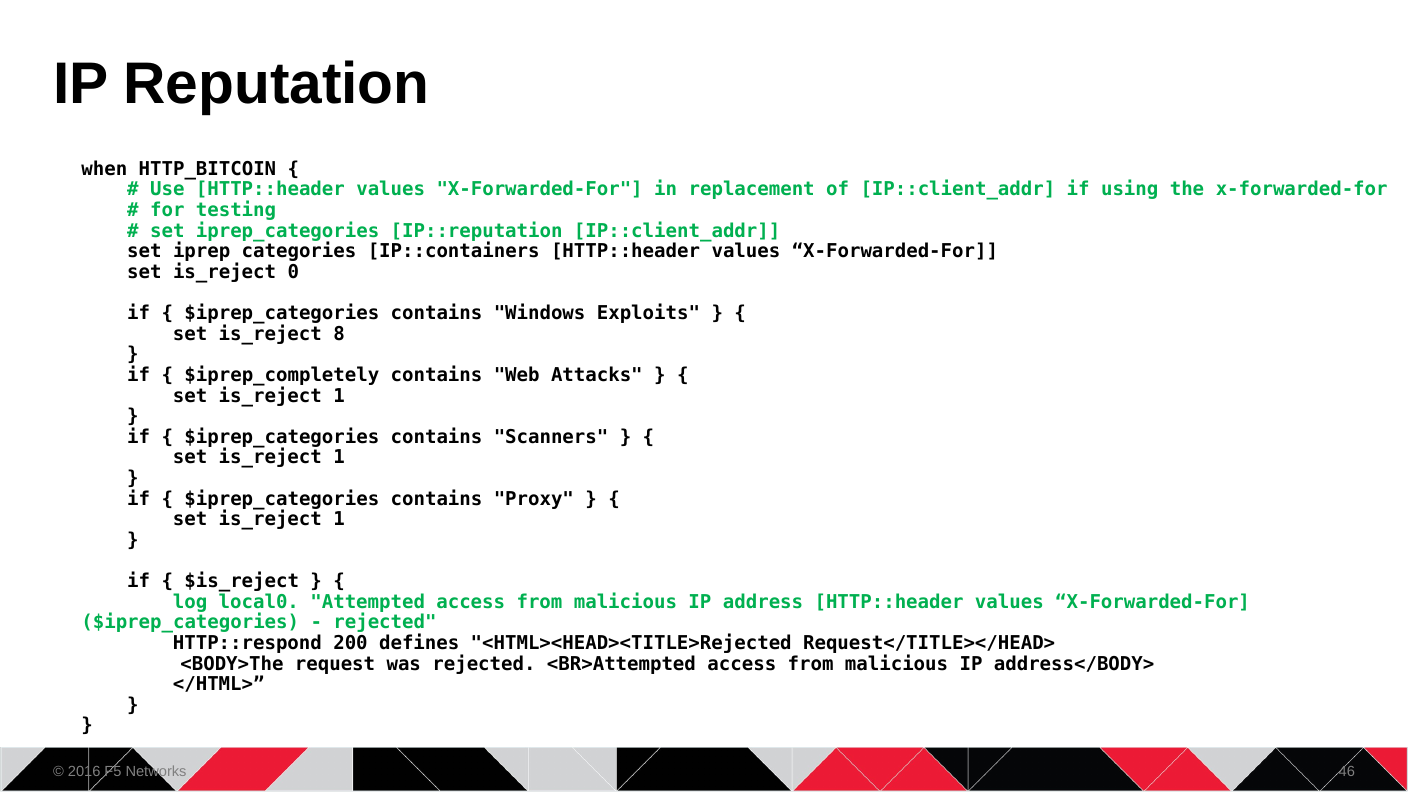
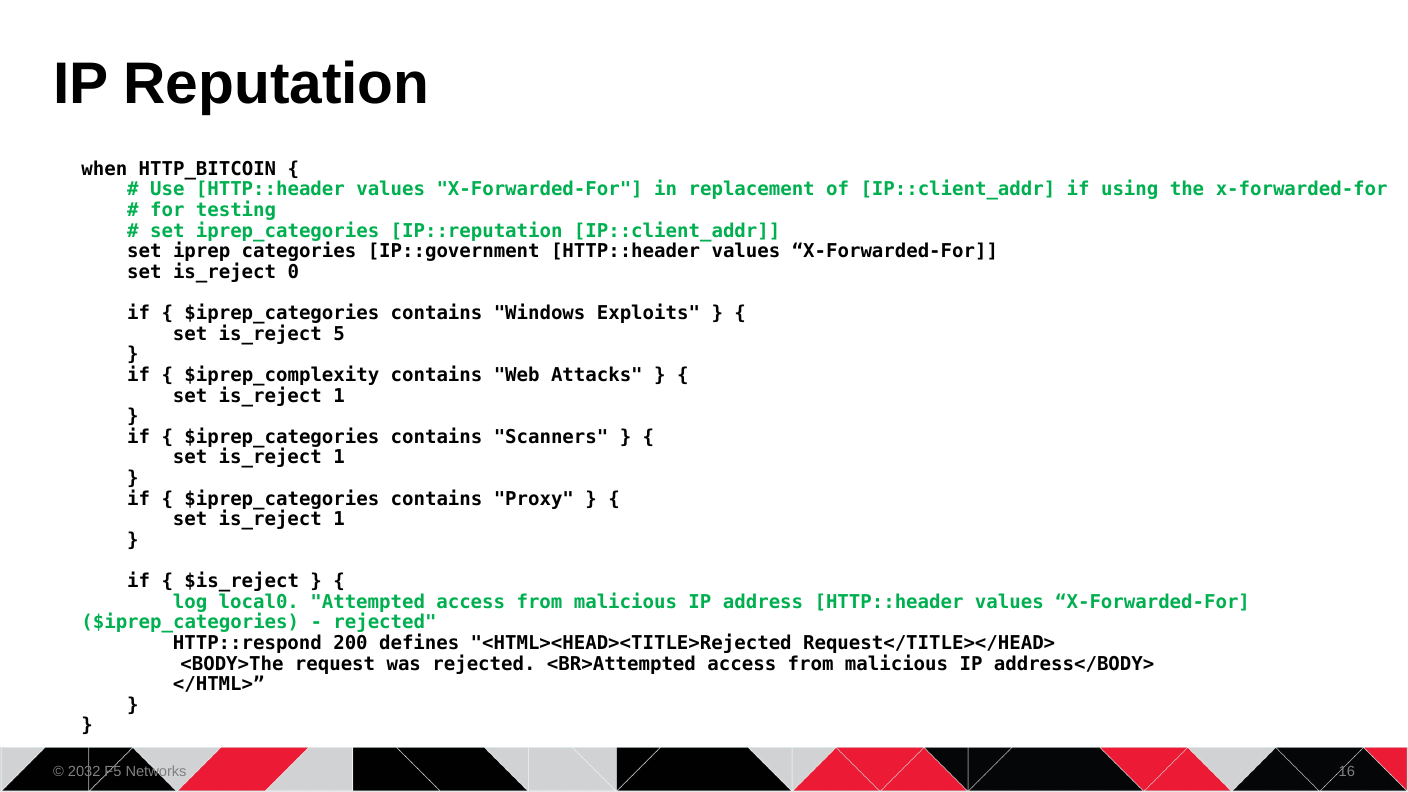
IP::containers: IP::containers -> IP::government (454, 251)
8: 8 -> 5 (339, 334)
$iprep_completely: $iprep_completely -> $iprep_complexity (282, 375)
2016: 2016 -> 2032 (84, 772)
46: 46 -> 16 (1347, 772)
